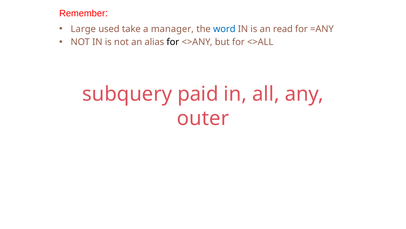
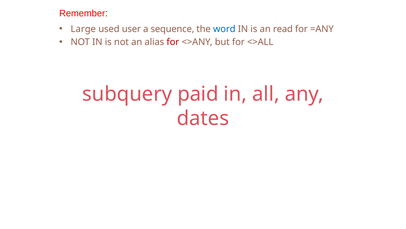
take: take -> user (131, 29)
manager: manager -> sequence (172, 29)
for colour: black -> red (173, 42)
outer: outer -> dates (203, 118)
